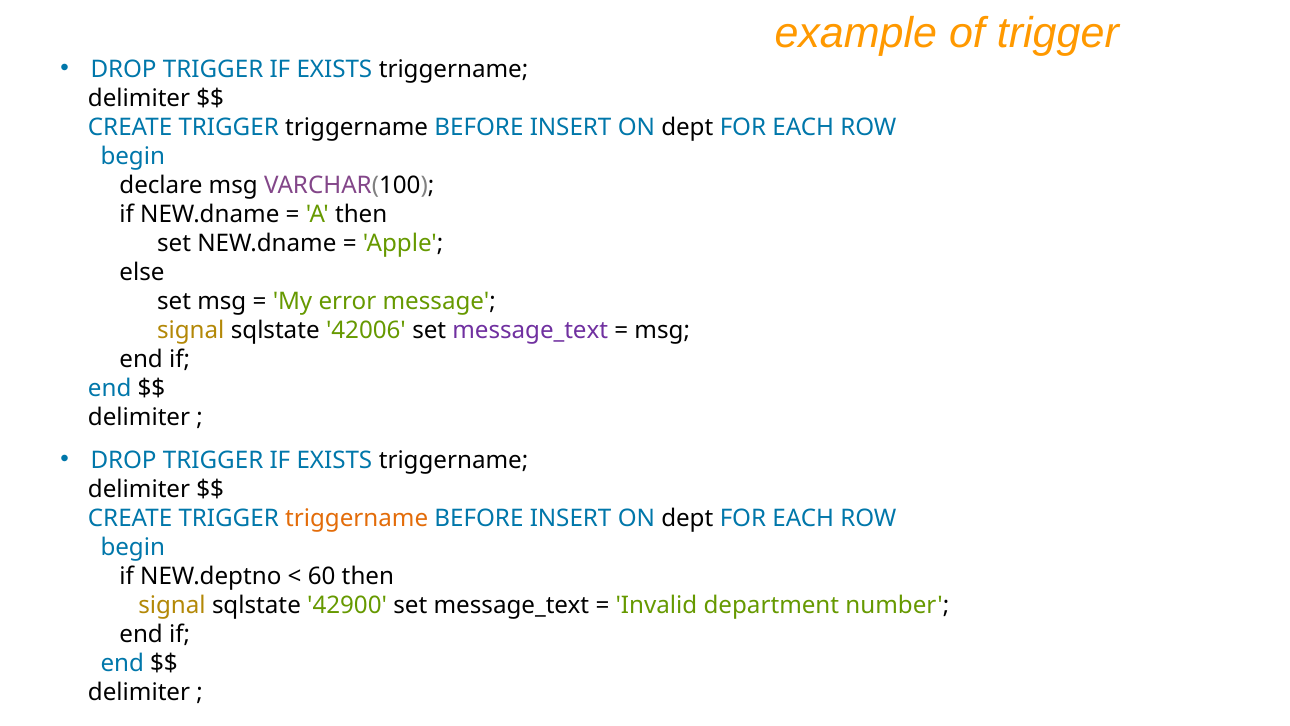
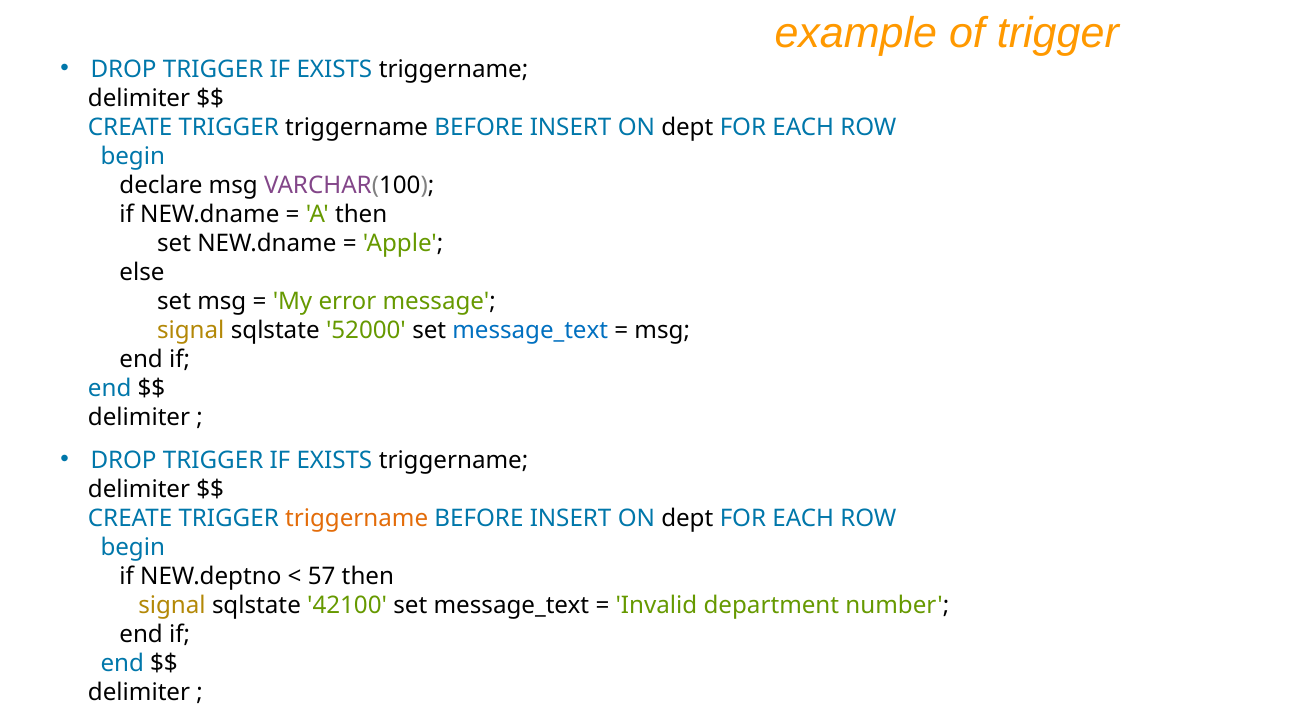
42006: 42006 -> 52000 (366, 330)
message_text colour: purple -> blue (530, 330)
60: 60 -> 57 (322, 576)
42900: 42900 -> 42100 (347, 605)
